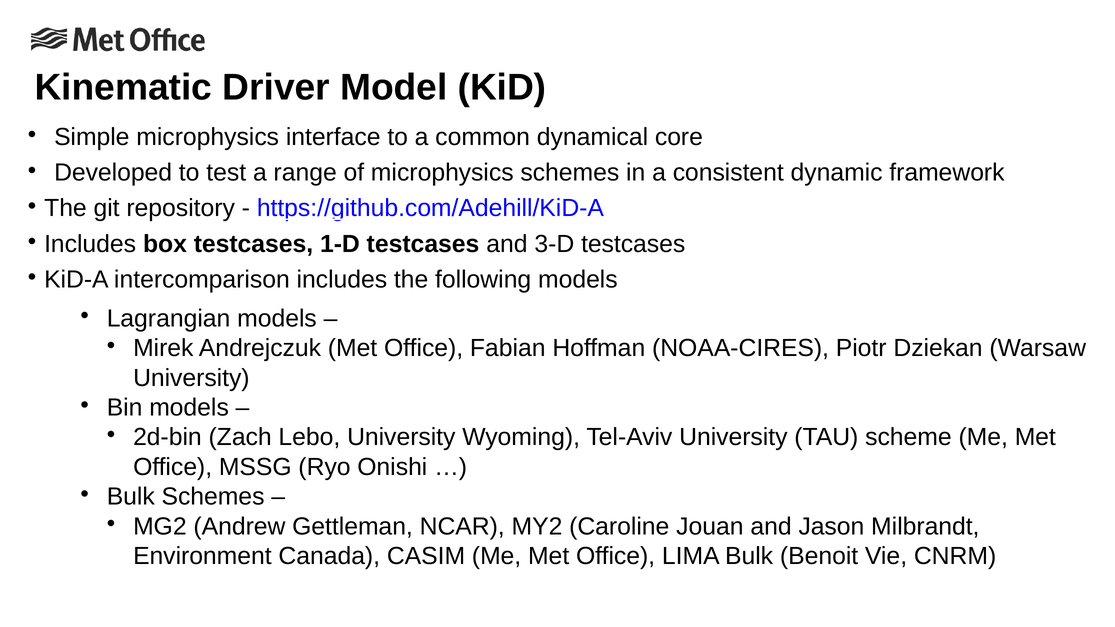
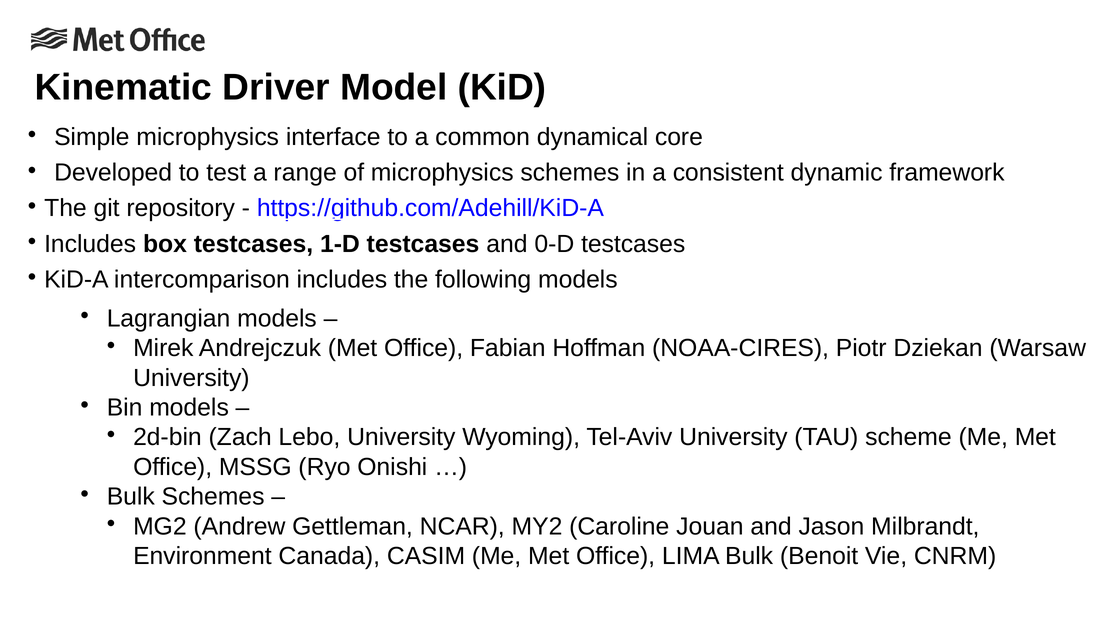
3-D: 3-D -> 0-D (554, 244)
